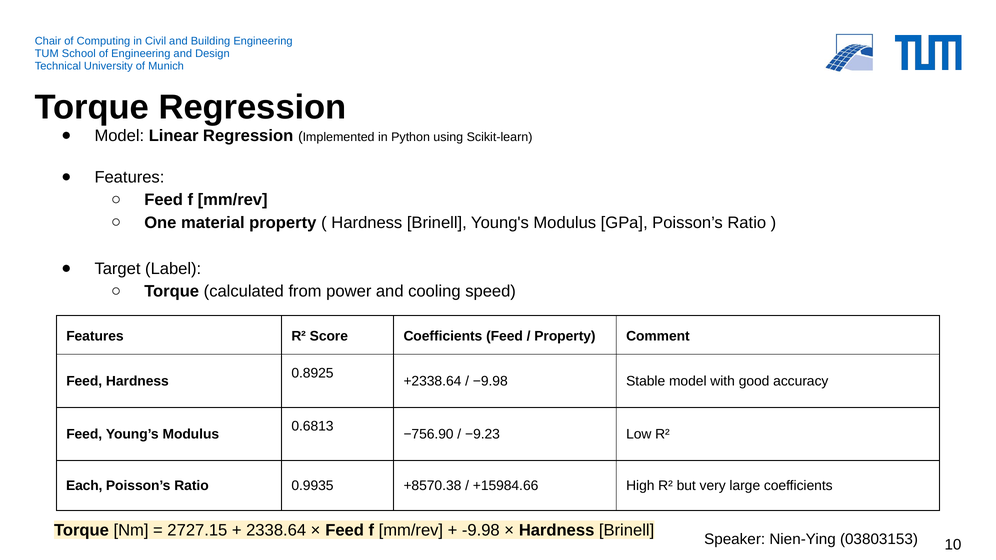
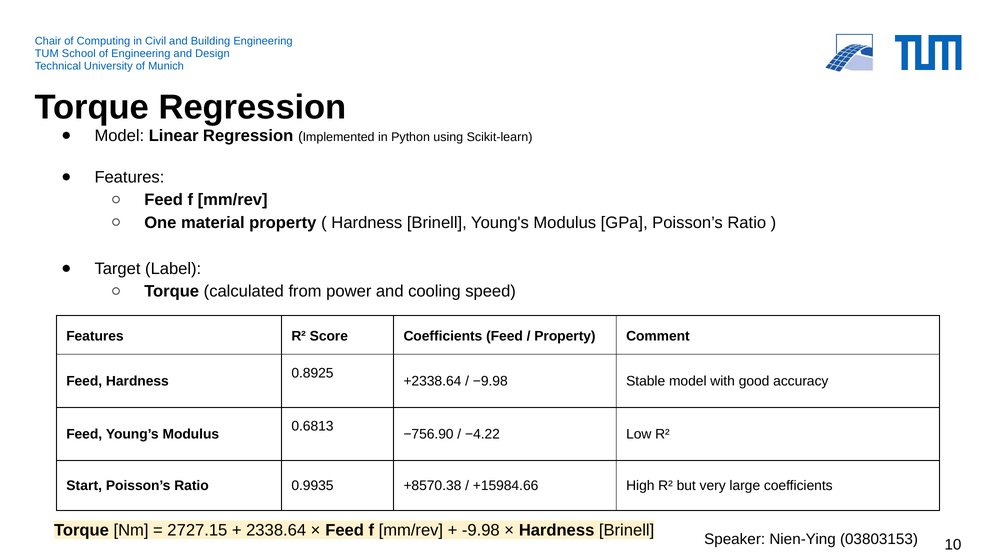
−9.23: −9.23 -> −4.22 (483, 434)
Each: Each -> Start (84, 486)
